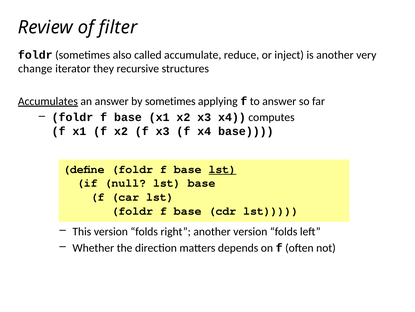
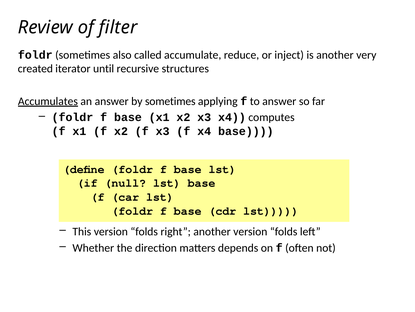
change: change -> created (35, 69)
they: they -> until (104, 69)
lst underline: present -> none (222, 169)
